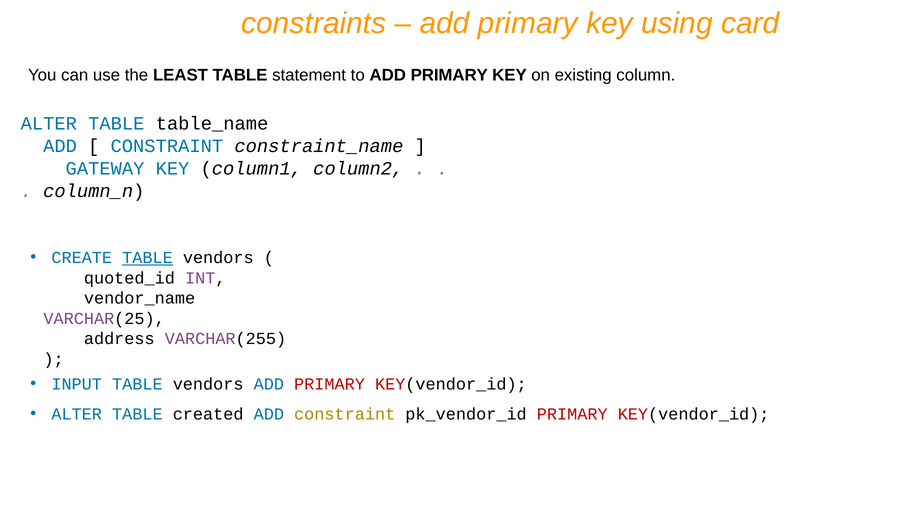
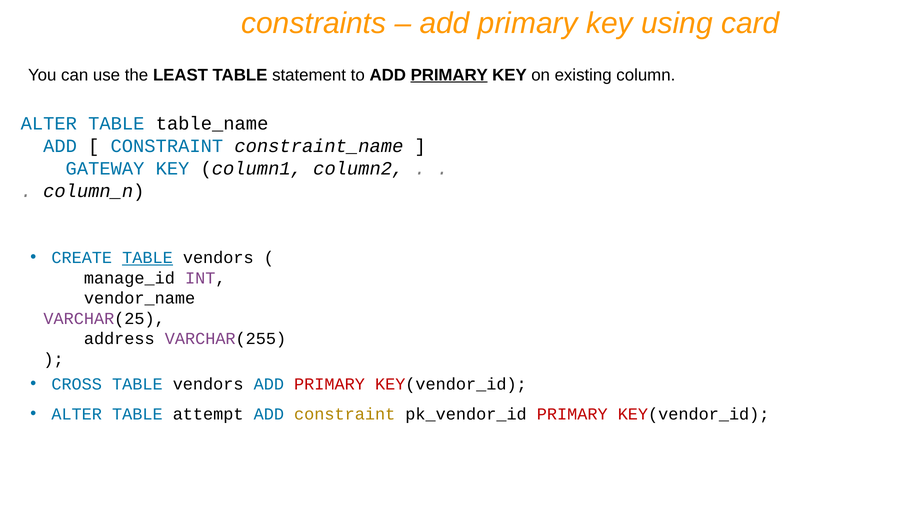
PRIMARY underline: none -> present (449, 75)
quoted_id: quoted_id -> manage_id (129, 278)
INPUT: INPUT -> CROSS (77, 384)
created: created -> attempt (208, 414)
